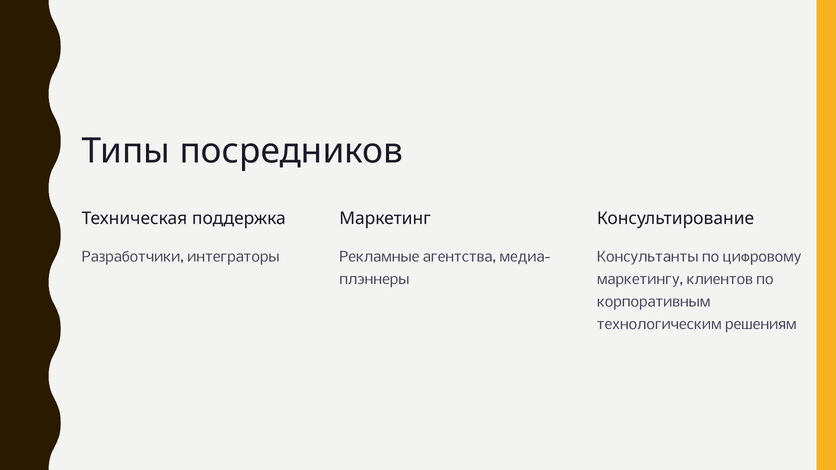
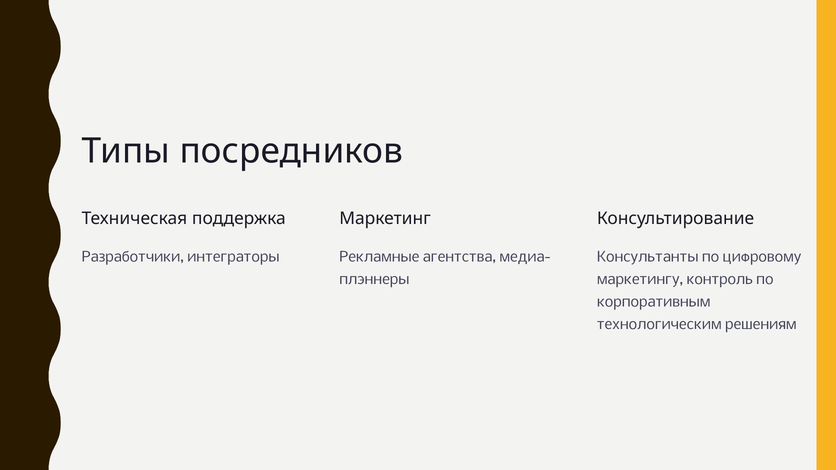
клиентов: клиентов -> контроль (720, 280)
